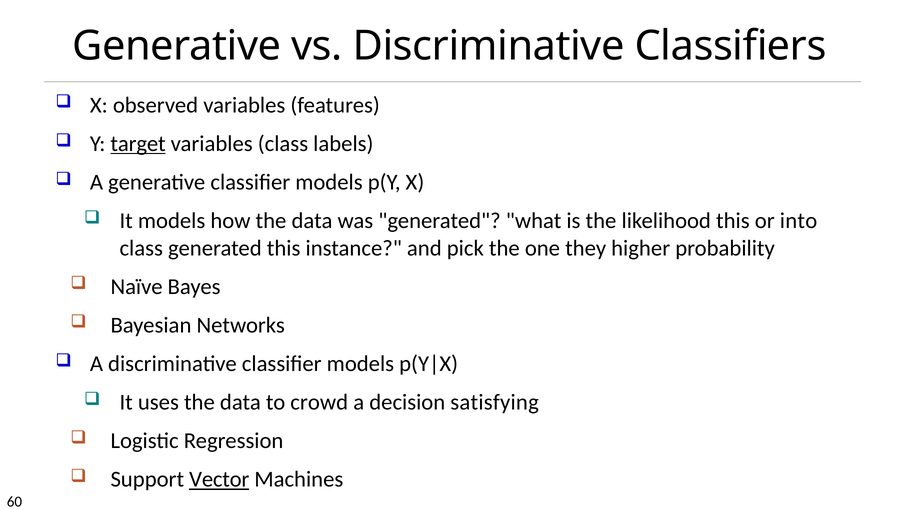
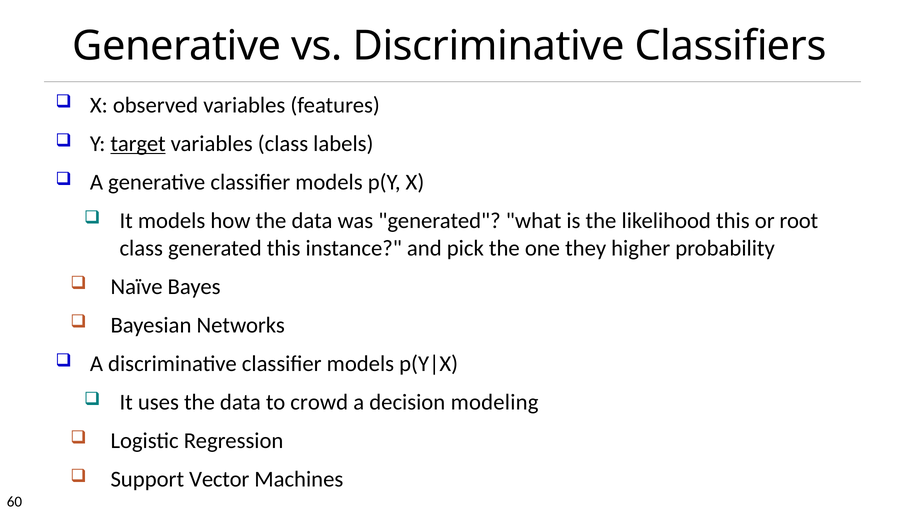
into: into -> root (799, 221)
satisfying: satisfying -> modeling (495, 403)
Vector underline: present -> none (219, 480)
